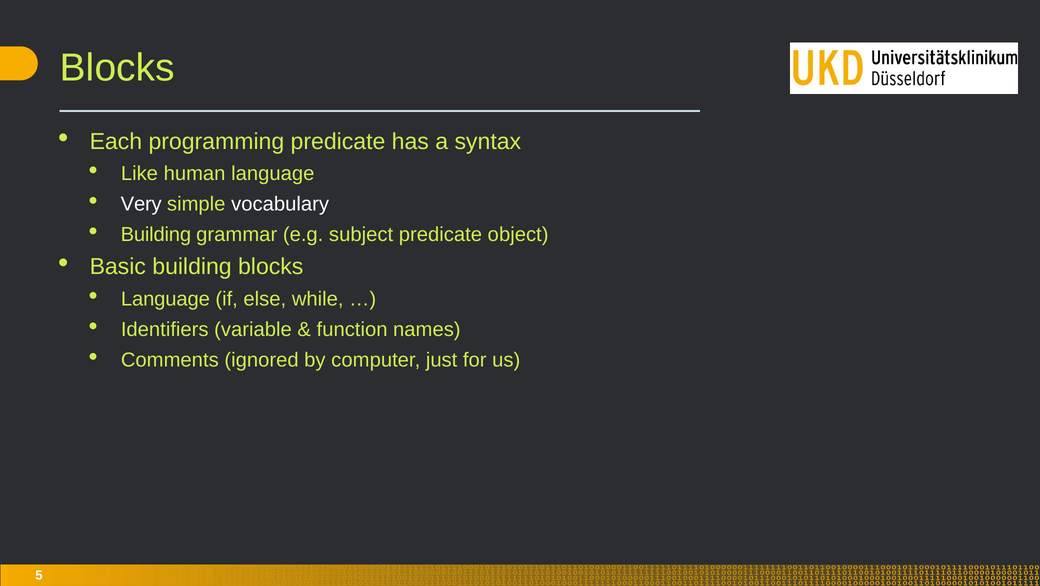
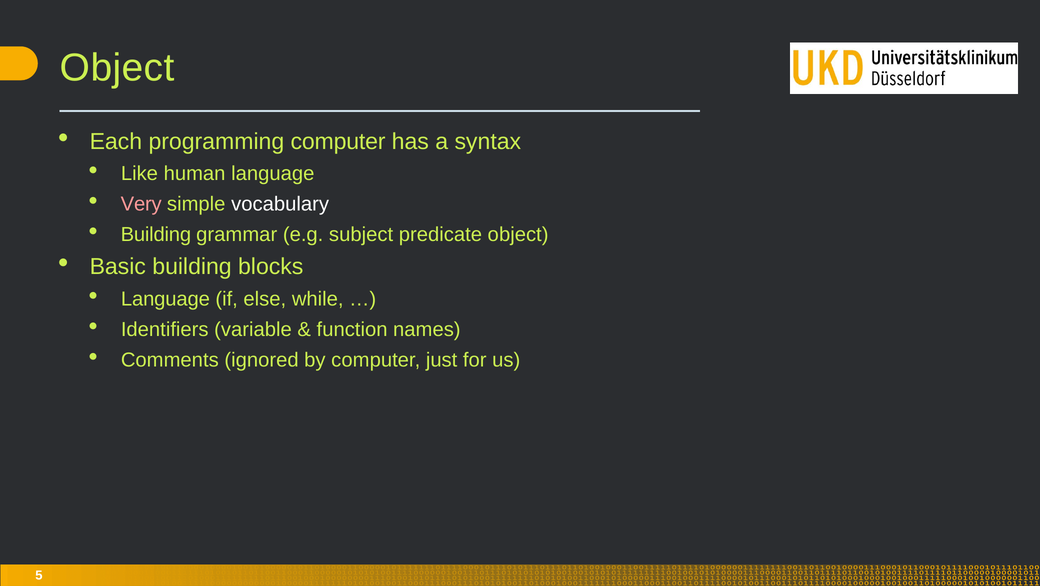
Blocks: Blocks -> Object (117, 68)
programming predicate: predicate -> computer (338, 141)
Very colour: white -> pink (141, 204)
